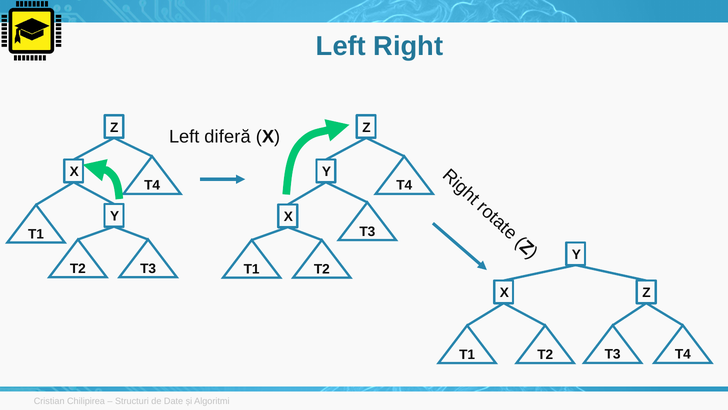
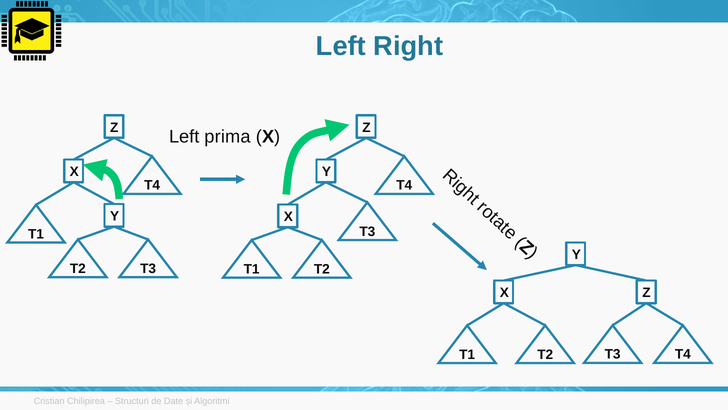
diferă: diferă -> prima (227, 137)
